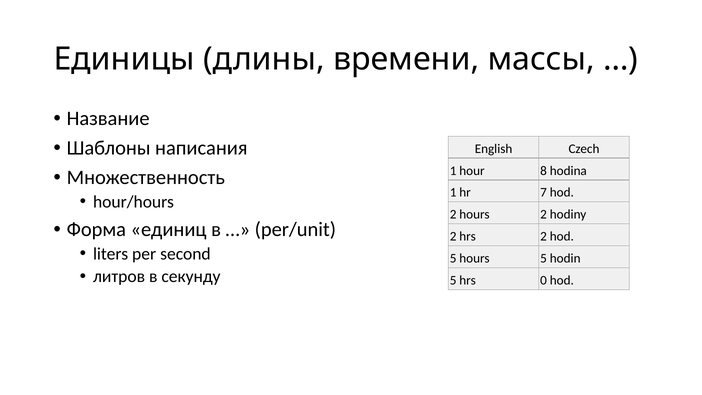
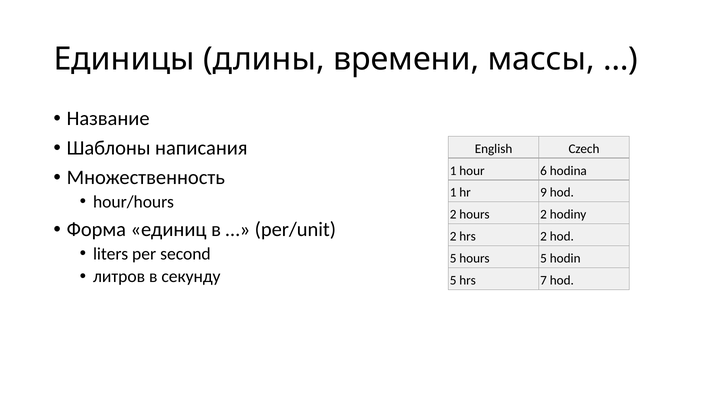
8: 8 -> 6 (544, 171)
7: 7 -> 9 (544, 193)
0: 0 -> 7 (544, 280)
